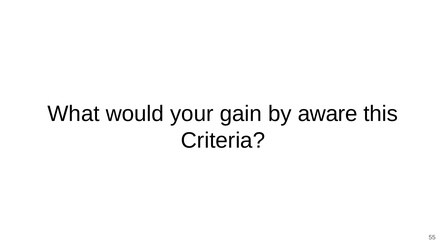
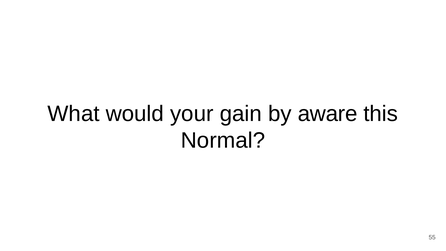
Criteria: Criteria -> Normal (223, 140)
